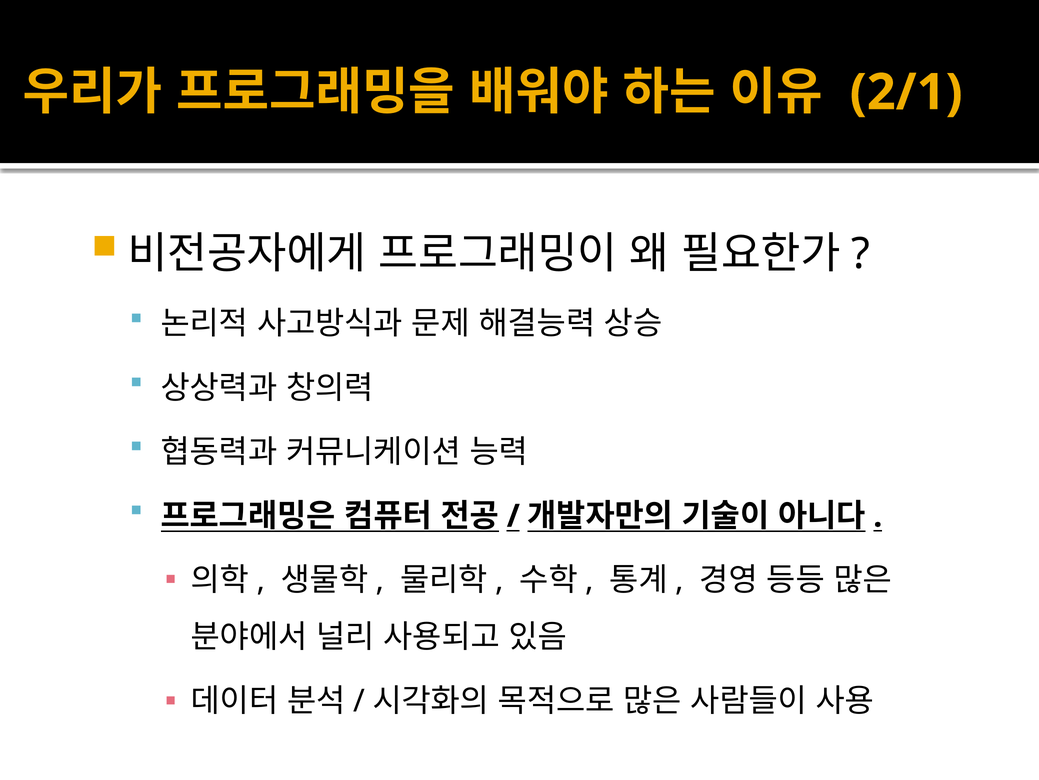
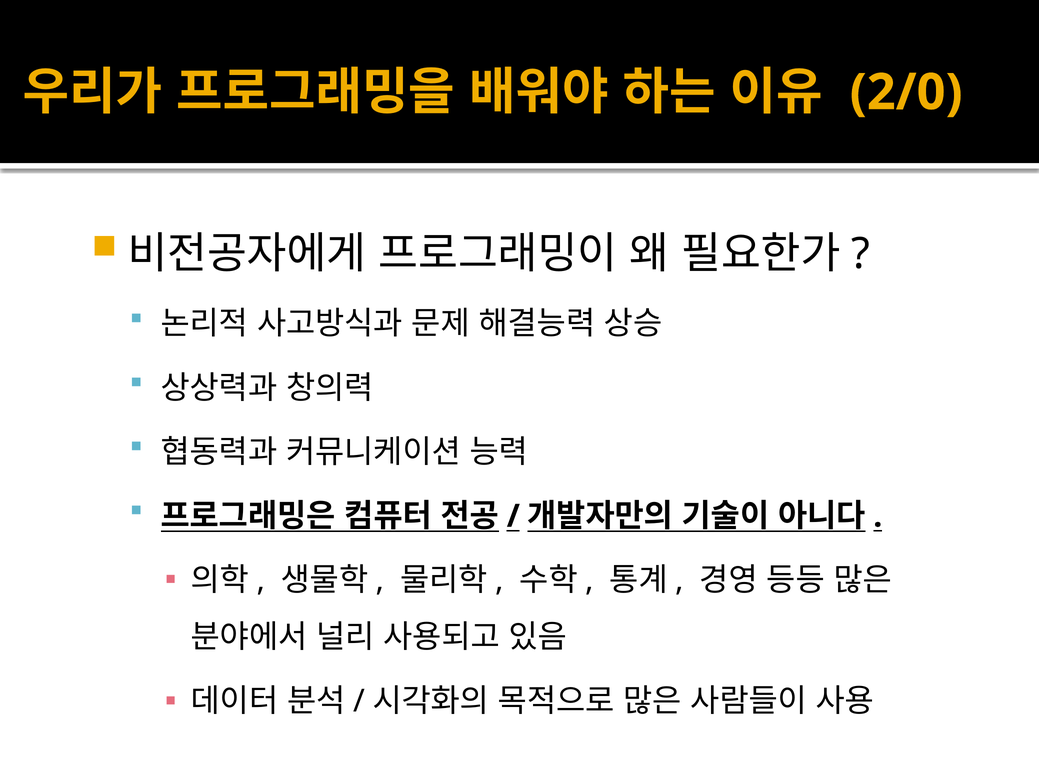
2/1: 2/1 -> 2/0 (906, 92)
